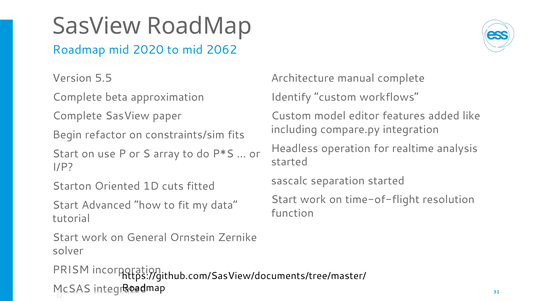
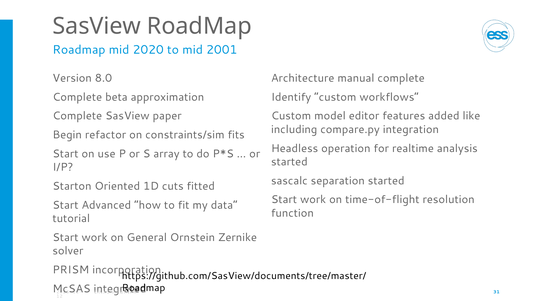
2062: 2062 -> 2001 (222, 50)
5.5: 5.5 -> 8.0 (103, 78)
